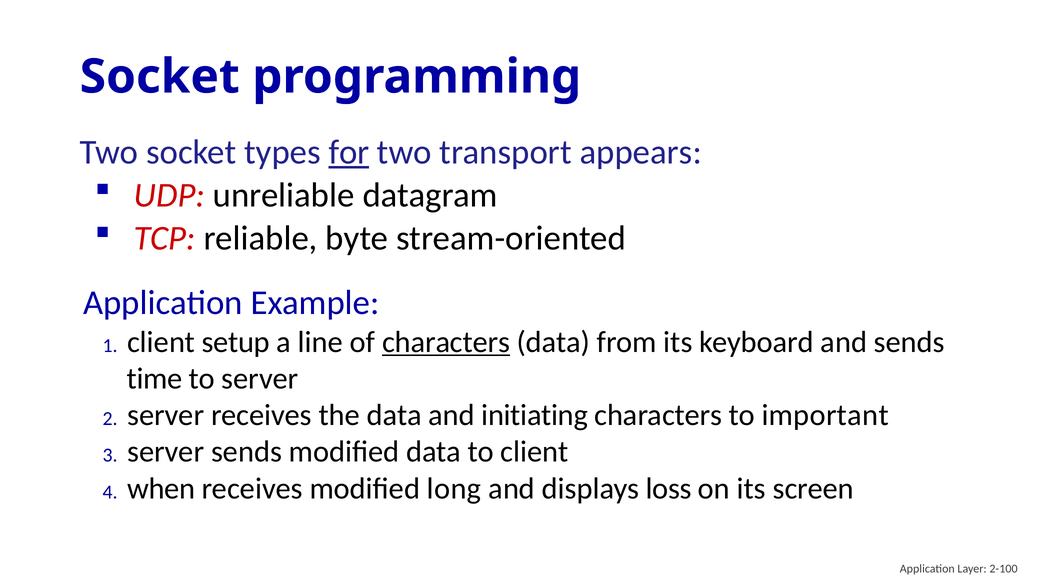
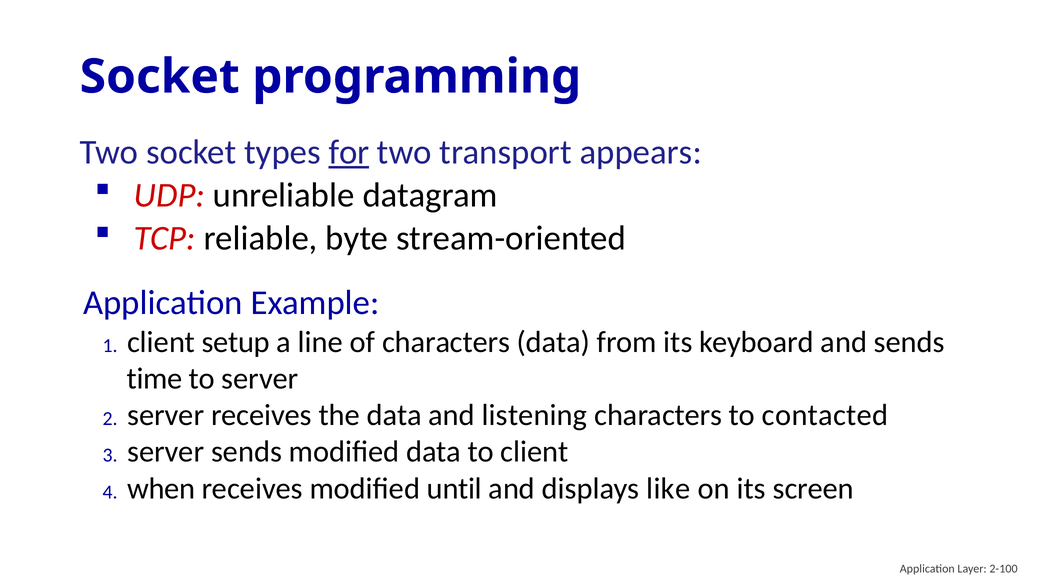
characters underline: present -> none (446, 342)
initiating: initiating -> listening (534, 415)
important: important -> contacted (825, 415)
long: long -> until (454, 488)
loss: loss -> like (668, 488)
